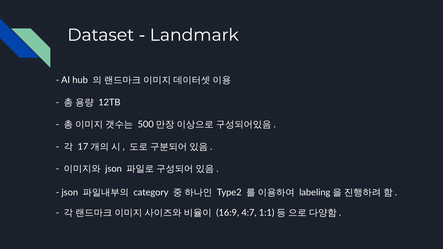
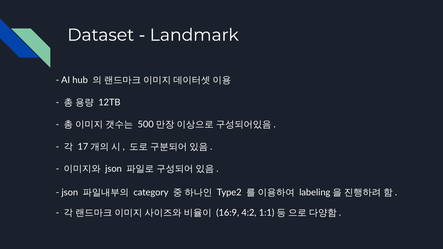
4:7: 4:7 -> 4:2 (249, 213)
